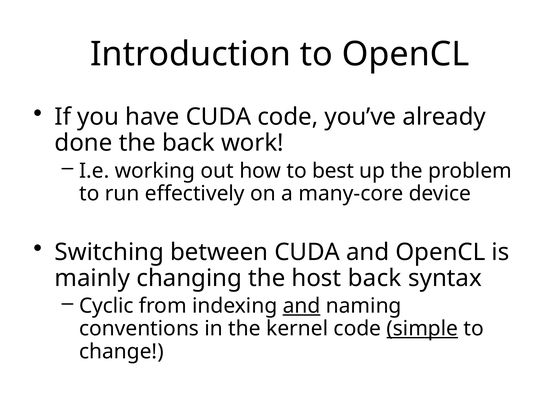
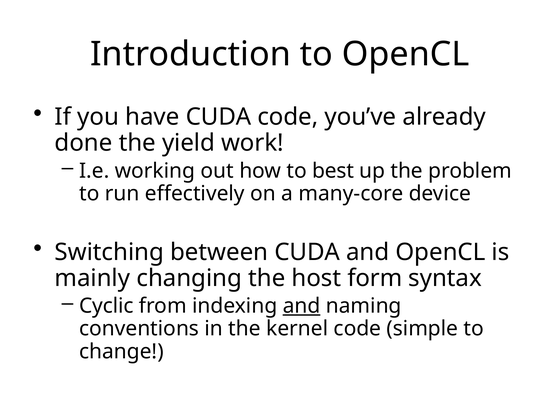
the back: back -> yield (188, 143)
host back: back -> form (375, 278)
simple underline: present -> none (422, 329)
